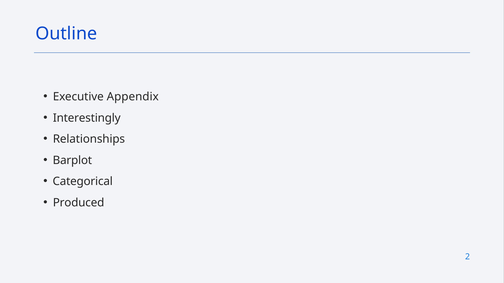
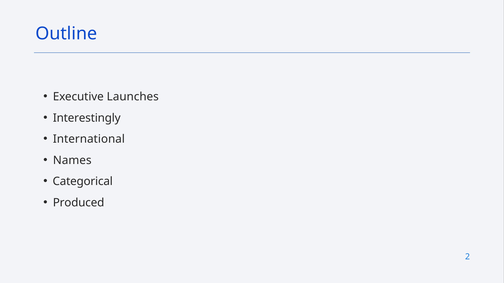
Appendix: Appendix -> Launches (133, 97)
Relationships: Relationships -> International (89, 139)
Barplot: Barplot -> Names (72, 161)
